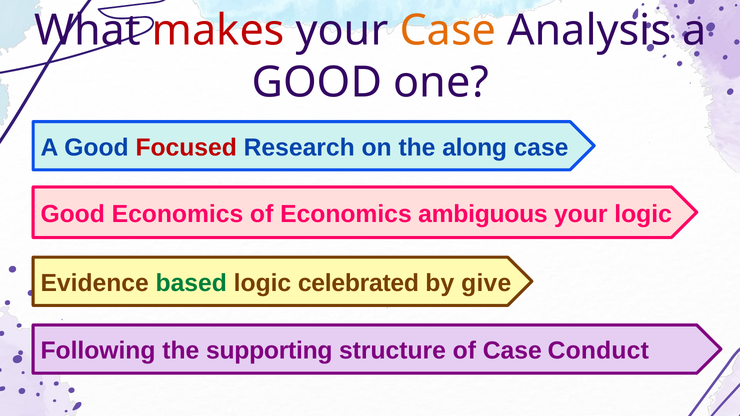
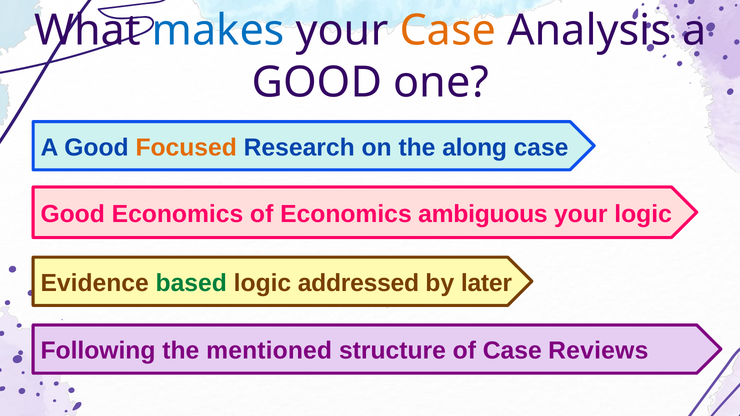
makes colour: red -> blue (218, 31)
Focused colour: red -> orange (186, 148)
celebrated: celebrated -> addressed (358, 283)
give: give -> later (486, 283)
supporting: supporting -> mentioned (269, 351)
Conduct: Conduct -> Reviews (598, 351)
